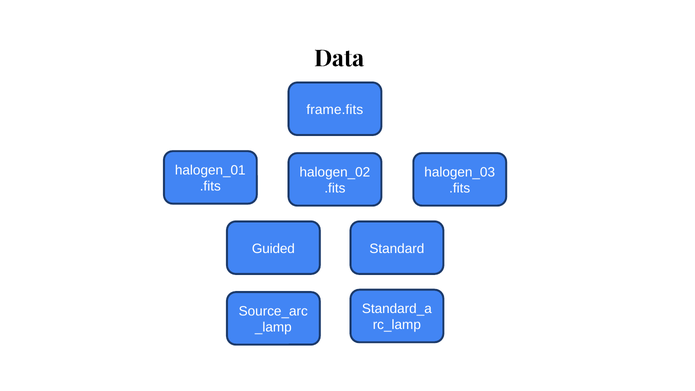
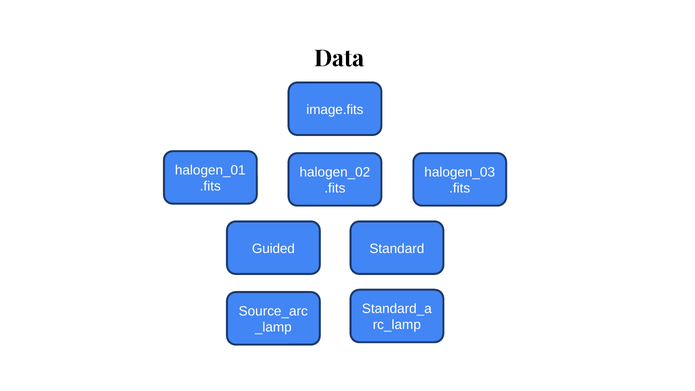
frame.fits: frame.fits -> image.fits (335, 110)
